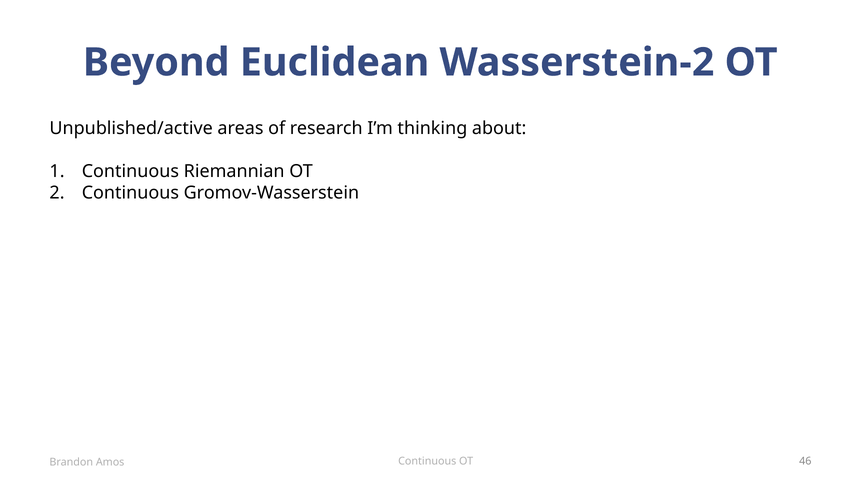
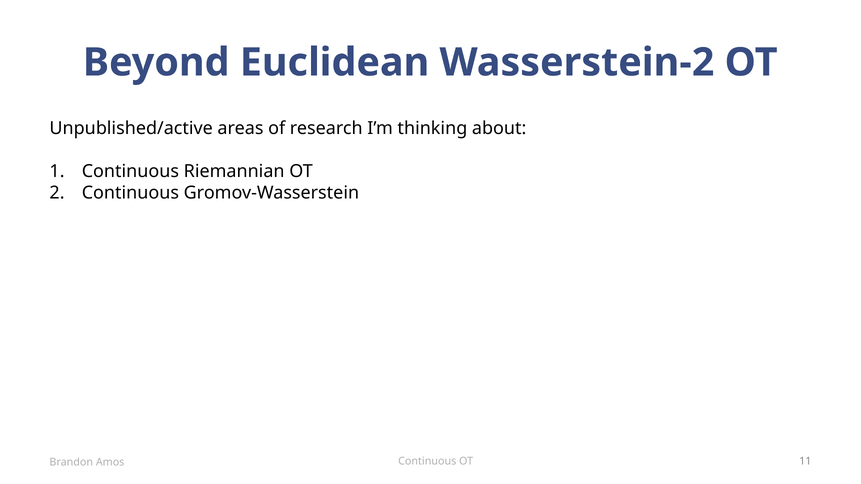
46: 46 -> 11 (805, 462)
